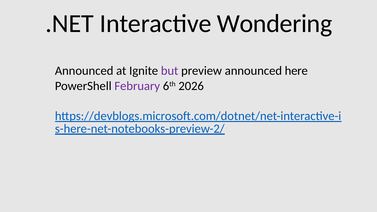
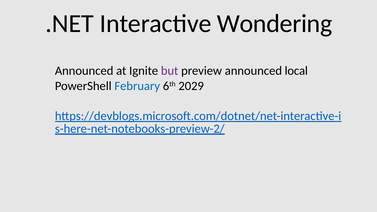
here: here -> local (296, 71)
February colour: purple -> blue (137, 86)
2026: 2026 -> 2029 (191, 86)
